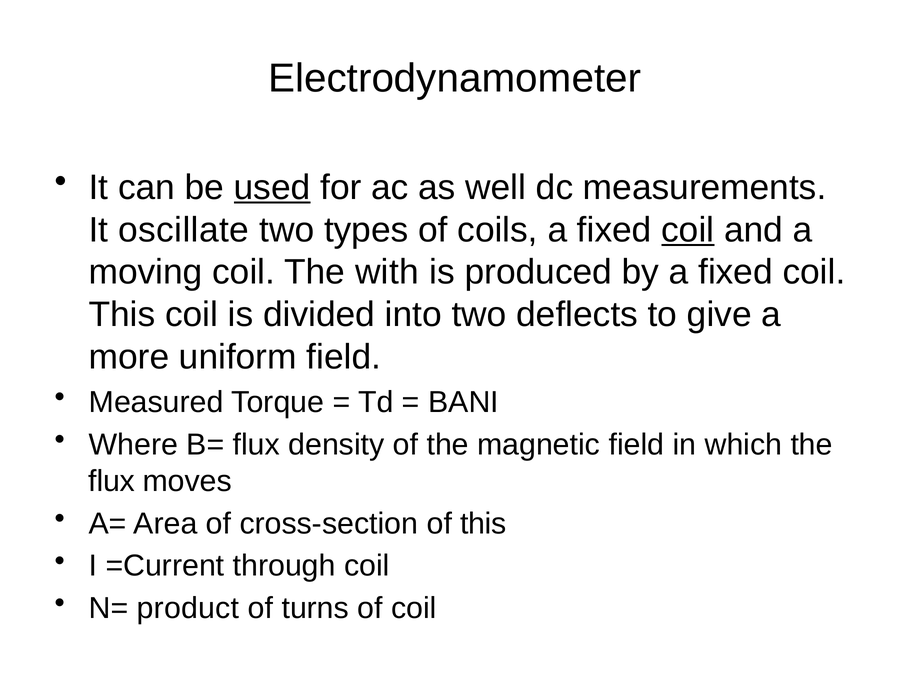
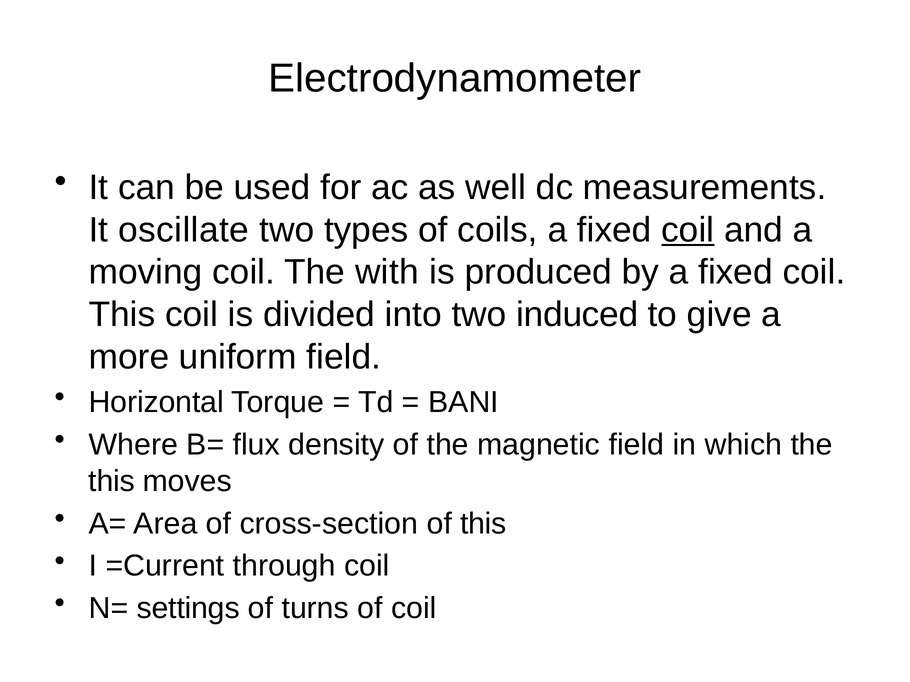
used underline: present -> none (272, 188)
deflects: deflects -> induced (577, 315)
Measured: Measured -> Horizontal (156, 403)
flux: flux -> this (112, 481)
product: product -> settings (188, 609)
